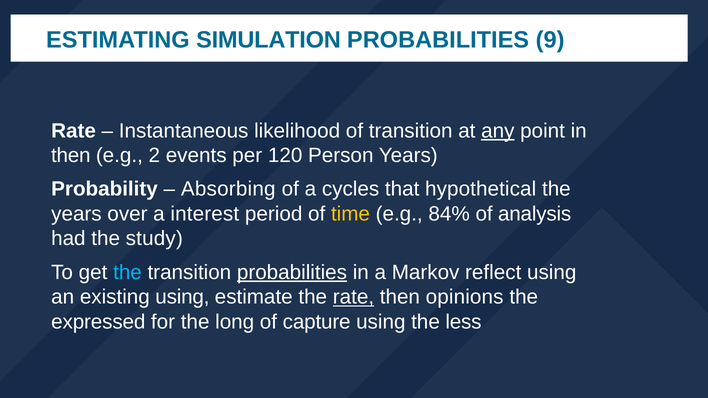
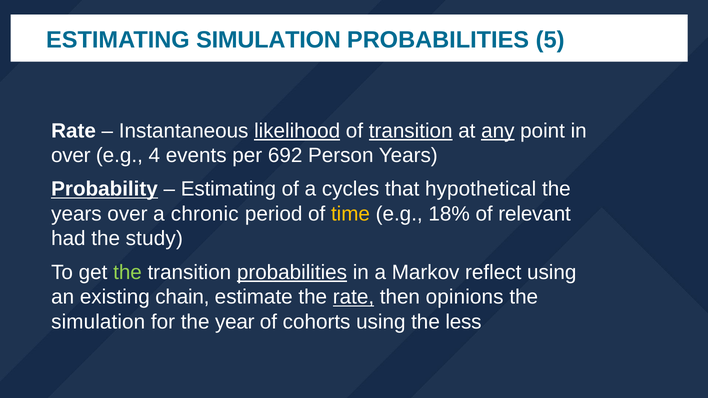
9: 9 -> 5 (550, 40)
likelihood underline: none -> present (297, 131)
transition underline: none -> present (411, 131)
then: then -> over (71, 156)
2: 2 -> 4 (154, 156)
120: 120 -> 692 (285, 156)
Probability underline: none -> present (104, 189)
Absorbing: Absorbing -> Estimating (228, 189)
interest: interest -> chronic (205, 214)
84%: 84% -> 18% (449, 214)
analysis: analysis -> relevant (535, 214)
the colour: light blue -> light green (128, 272)
existing using: using -> chain (182, 297)
expressed: expressed -> simulation (98, 322)
long: long -> year (235, 322)
capture: capture -> cohorts (317, 322)
